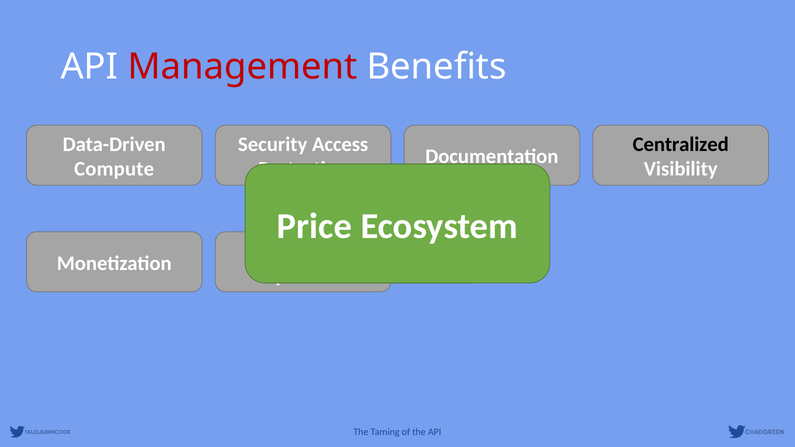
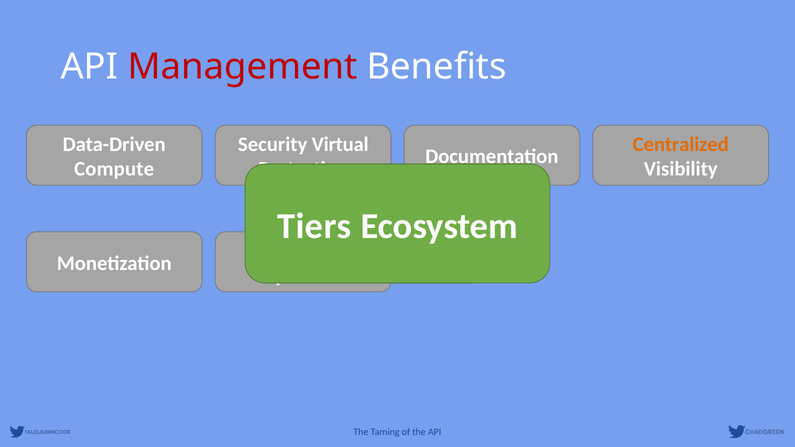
Access: Access -> Virtual (340, 144)
Centralized colour: black -> orange (681, 144)
Price: Price -> Tiers (314, 226)
